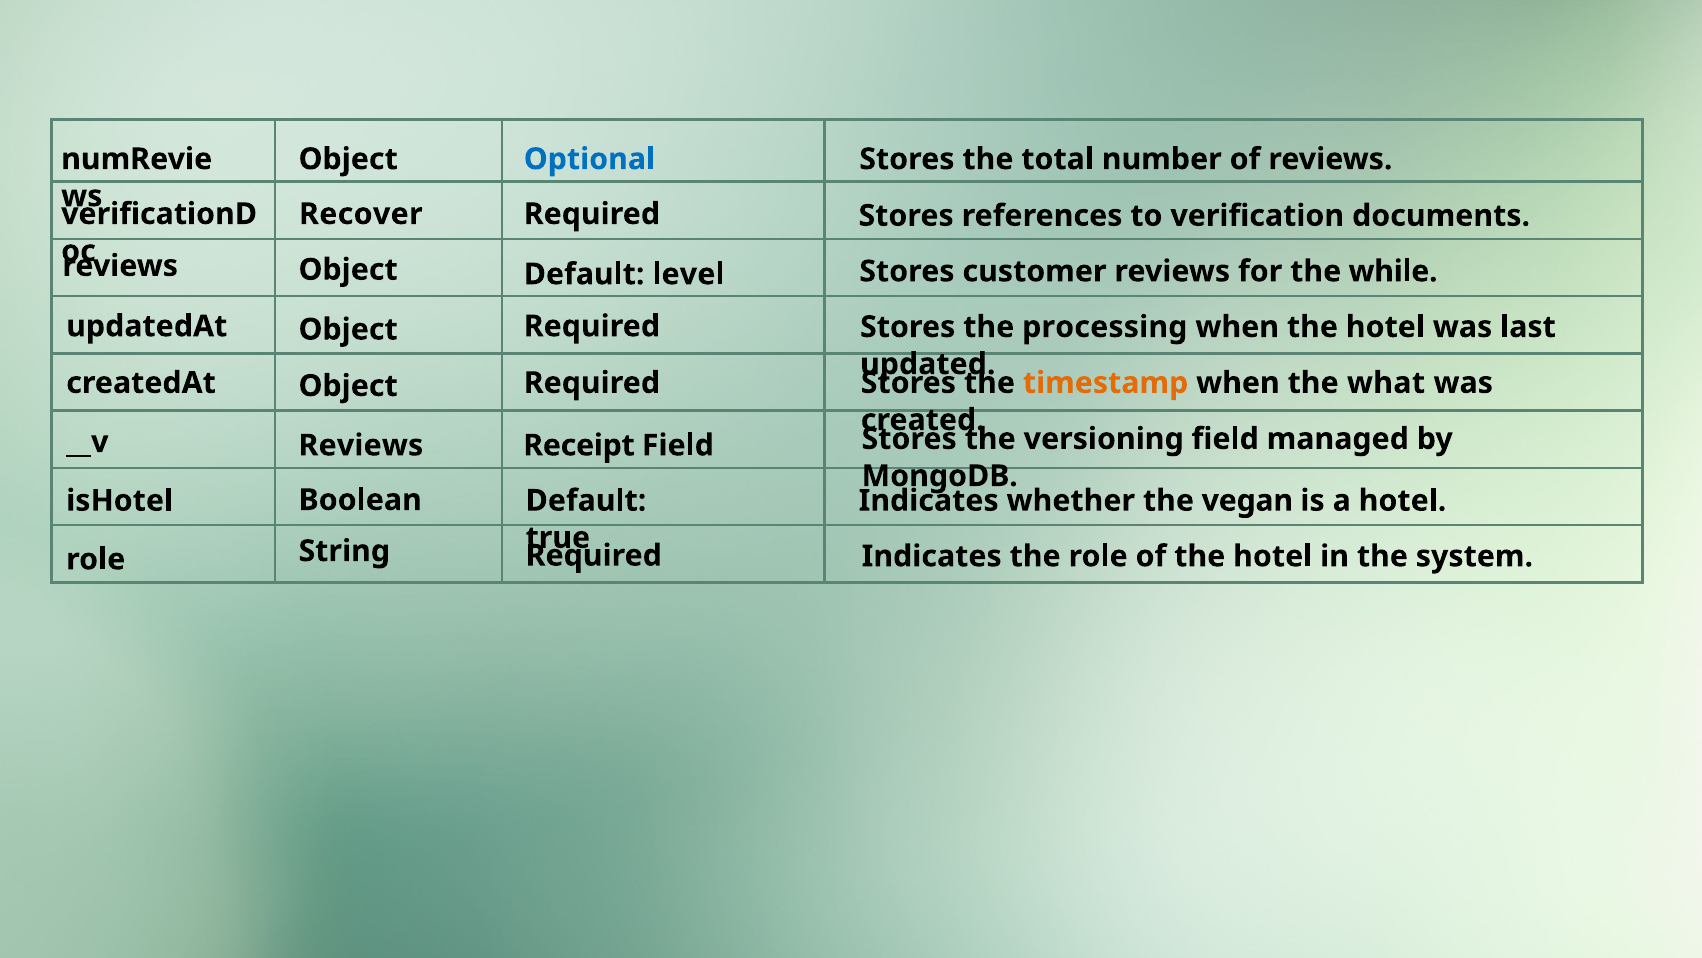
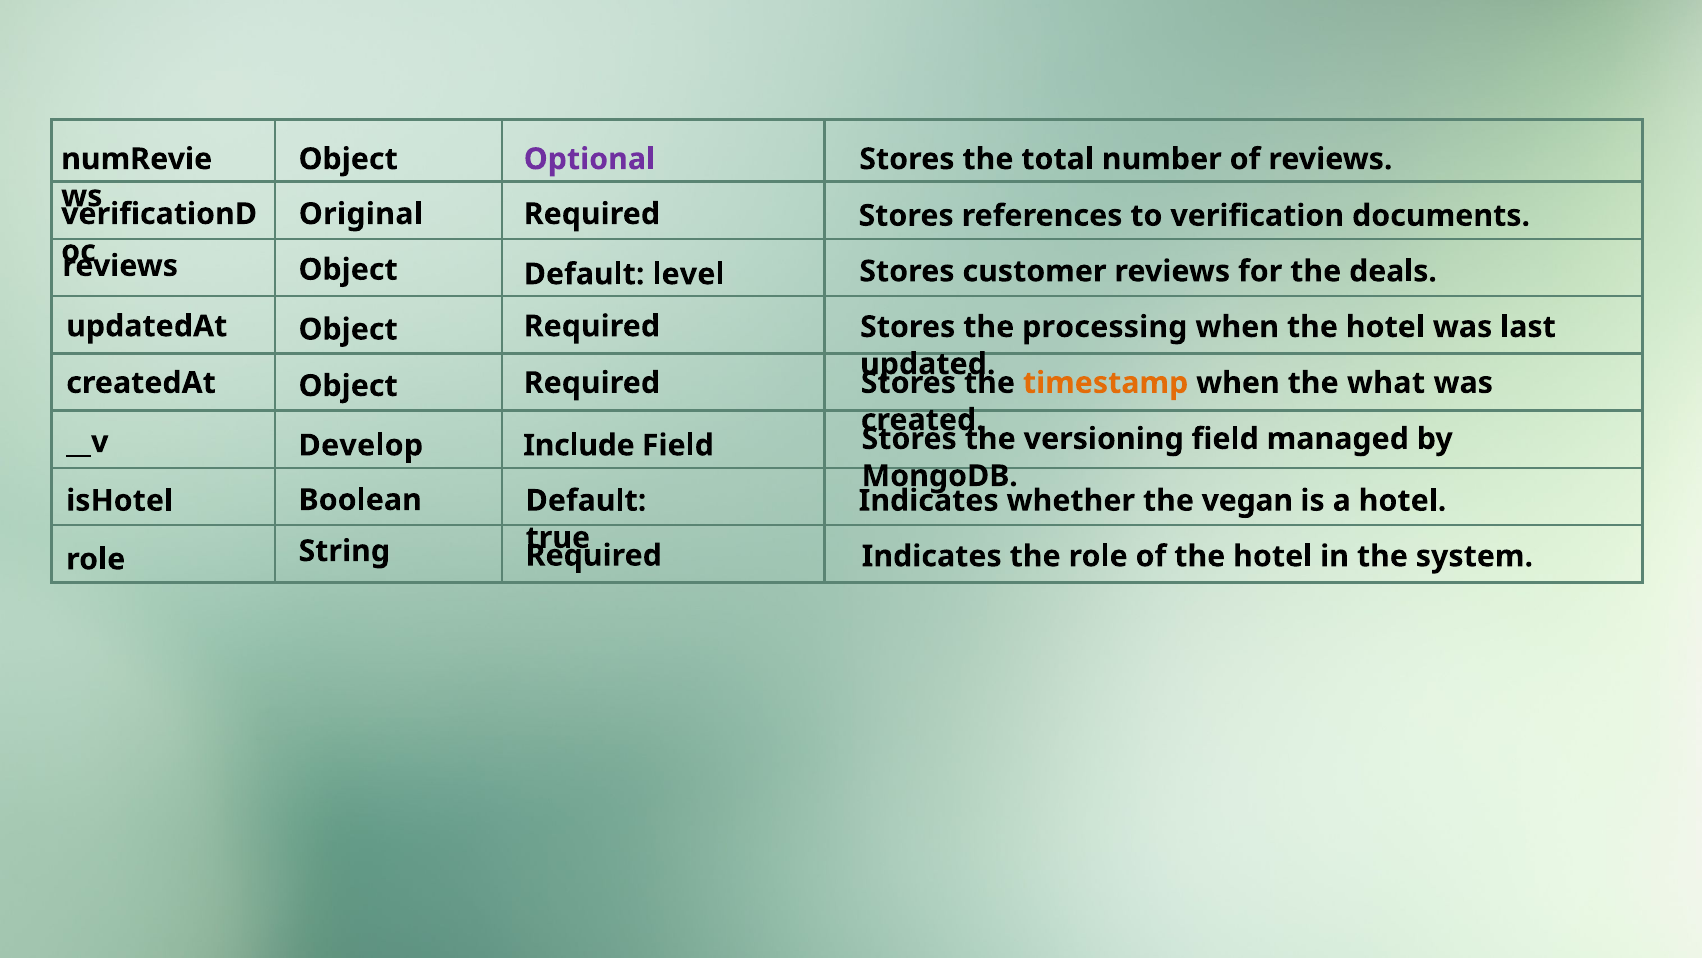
Optional colour: blue -> purple (589, 159)
Recover: Recover -> Original (361, 214)
while: while -> deals (1393, 271)
Reviews: Reviews -> Develop (361, 445)
Receipt: Receipt -> Include (579, 445)
